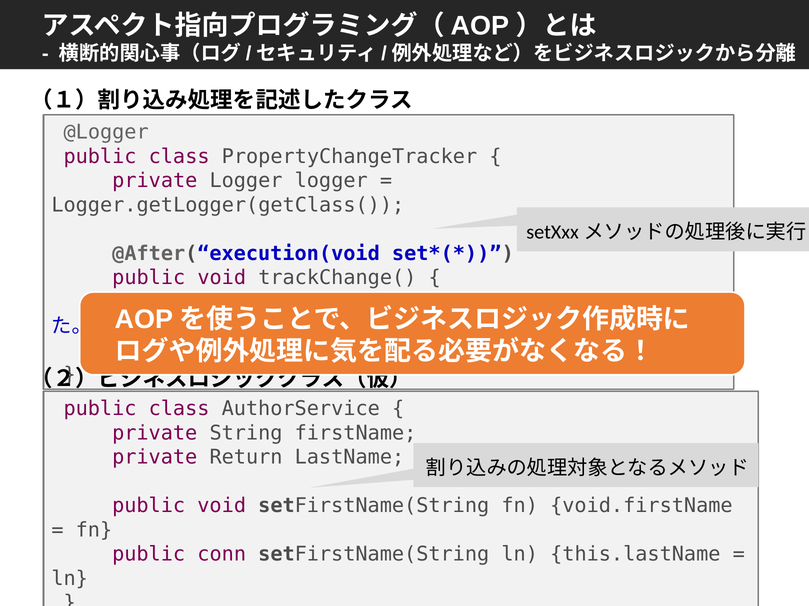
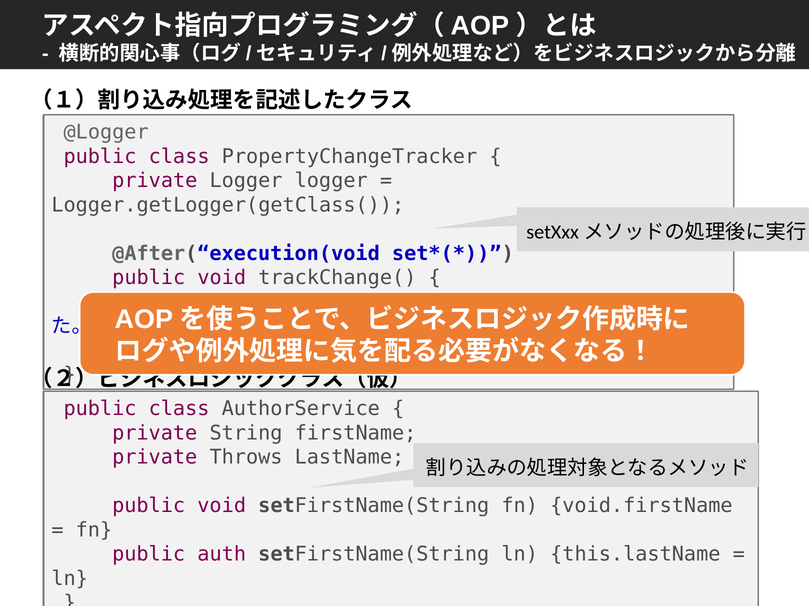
Return: Return -> Throws (246, 458)
conn: conn -> auth (222, 555)
